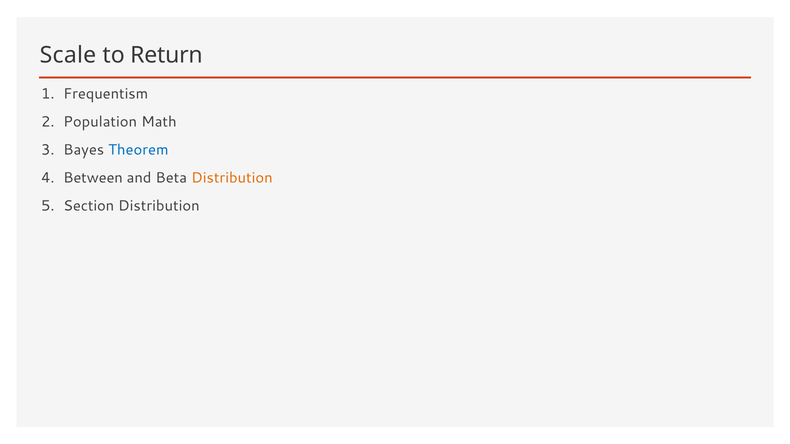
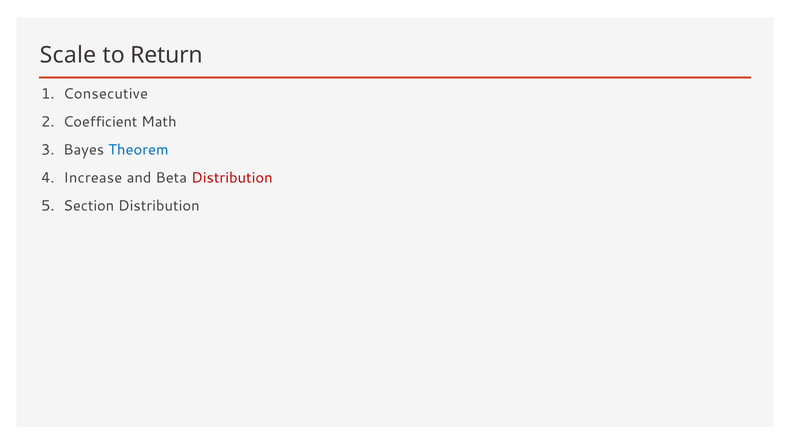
Frequentism: Frequentism -> Consecutive (106, 94)
Population: Population -> Coefficient (100, 122)
Between: Between -> Increase (93, 178)
Distribution colour: orange -> red (232, 178)
